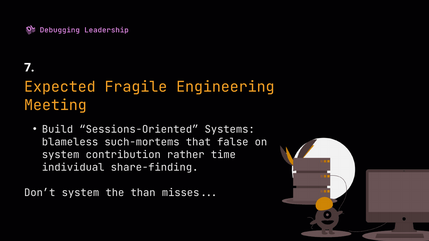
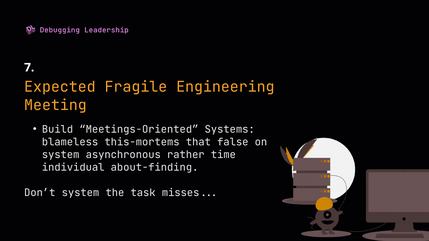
Sessions-Oriented: Sessions-Oriented -> Meetings-Oriented (139, 129)
such-mortems: such-mortems -> this-mortems (142, 142)
contribution: contribution -> asynchronous (123, 155)
share-finding: share-finding -> about-finding (155, 168)
than: than -> task (143, 193)
